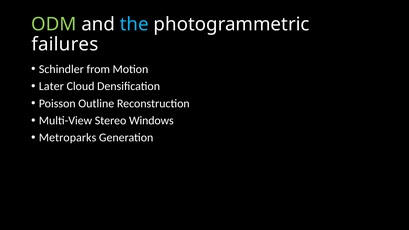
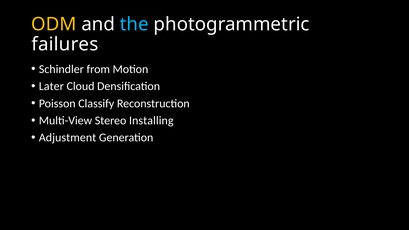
ODM colour: light green -> yellow (54, 24)
Outline: Outline -> Classify (96, 103)
Windows: Windows -> Installing (151, 121)
Metroparks: Metroparks -> Adjustment (68, 138)
